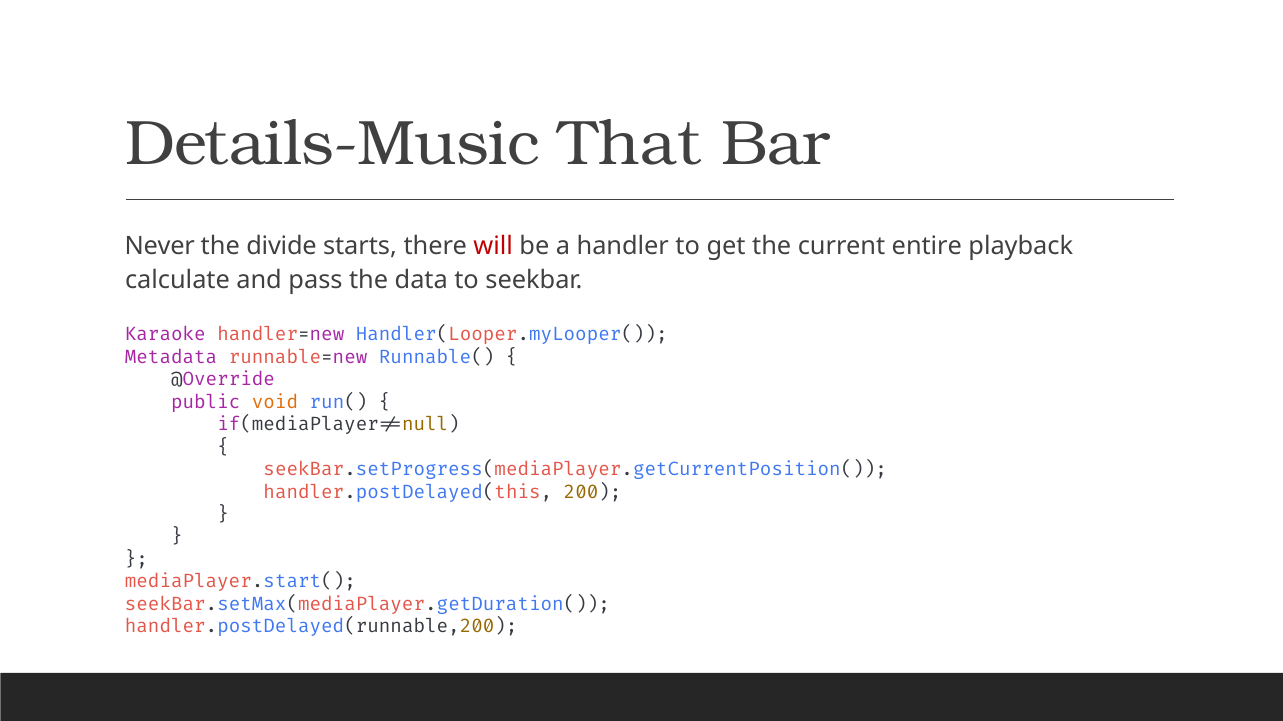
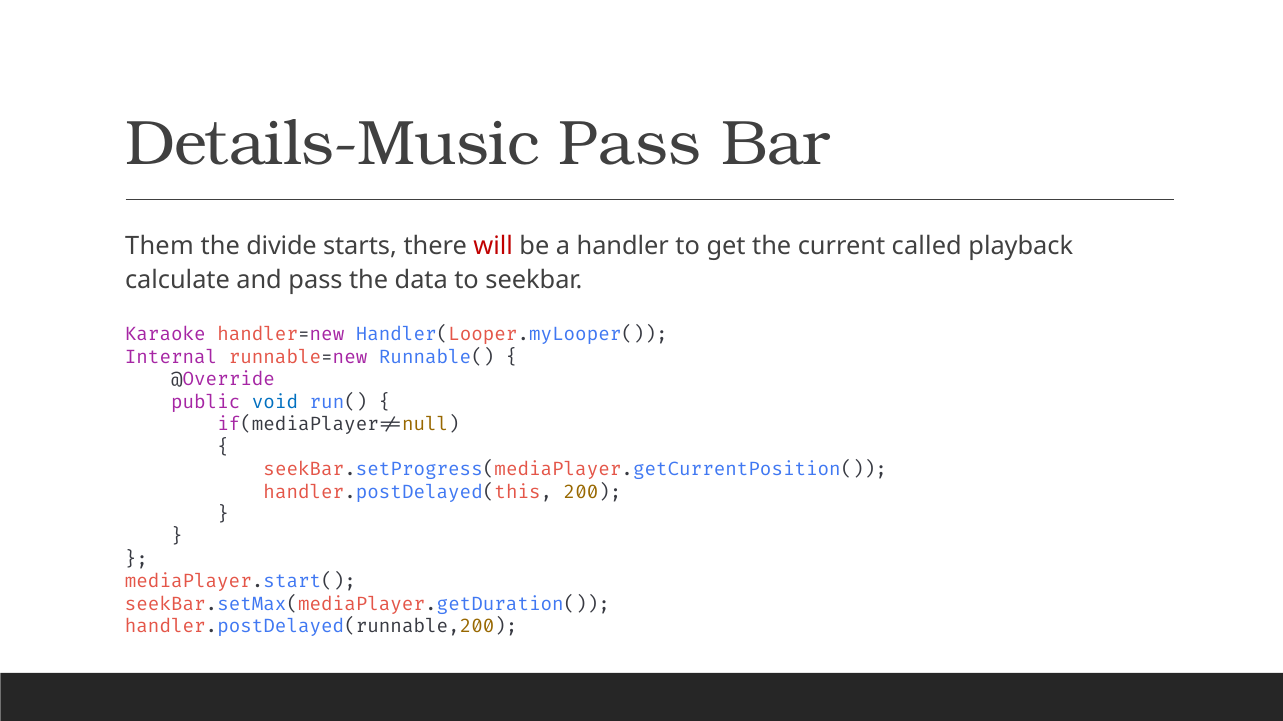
Details-Music That: That -> Pass (630, 144)
Never: Never -> Them (159, 247)
entire: entire -> called (927, 247)
Metadata: Metadata -> Internal (171, 358)
void colour: orange -> blue (275, 402)
